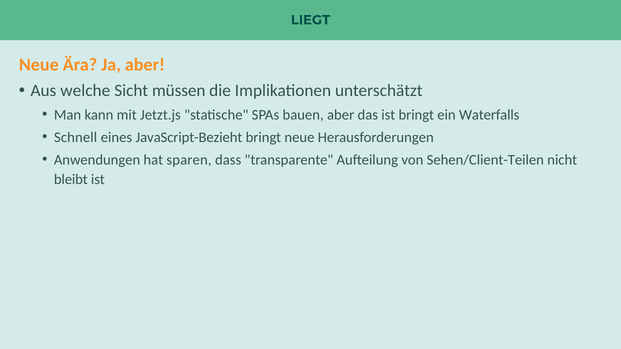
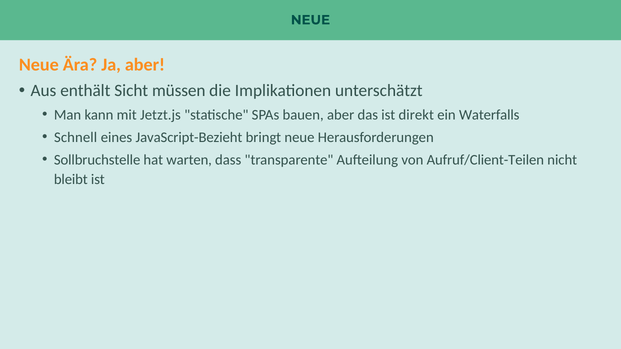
LIEGT: LIEGT -> NEUE (310, 20)
welche: welche -> enthält (85, 91)
ist bringt: bringt -> direkt (416, 115)
Anwendungen: Anwendungen -> Sollbruchstelle (97, 160)
sparen: sparen -> warten (189, 160)
Sehen/Client-Teilen: Sehen/Client-Teilen -> Aufruf/Client-Teilen (485, 160)
